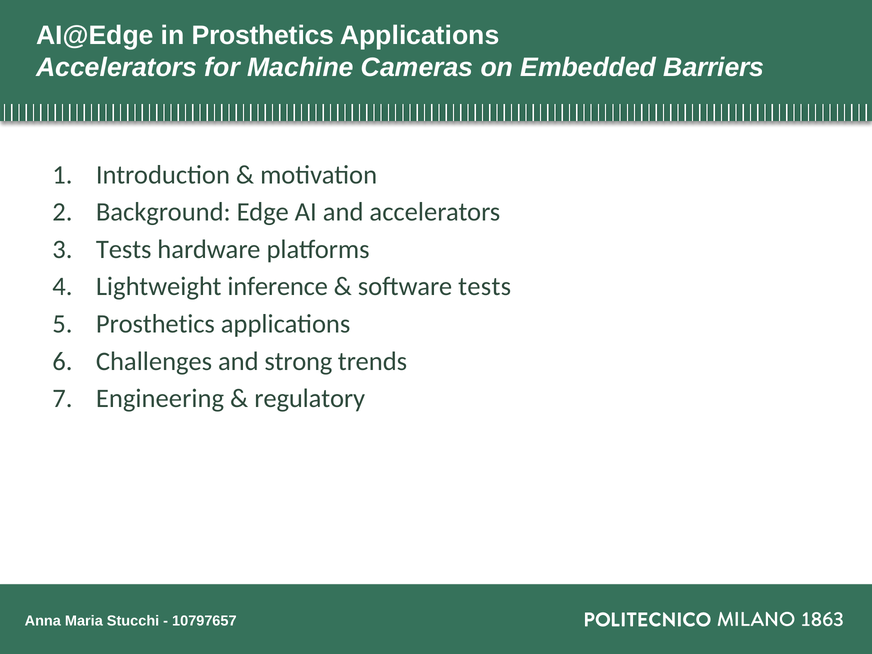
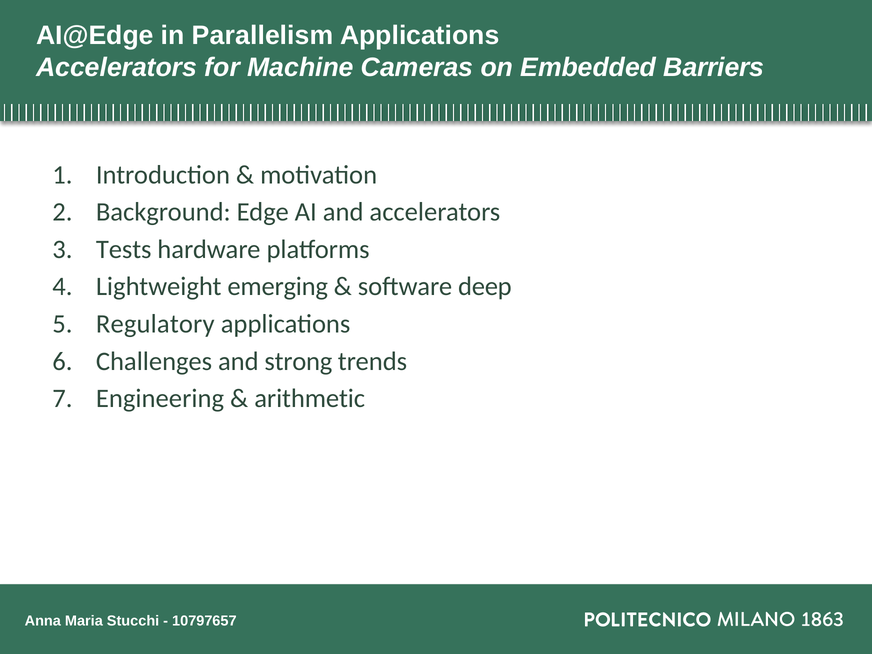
in Prosthetics: Prosthetics -> Parallelism (263, 35)
inference: inference -> emerging (278, 287)
software tests: tests -> deep (485, 287)
Prosthetics: Prosthetics -> Regulatory (155, 324)
regulatory: regulatory -> arithmetic (310, 399)
